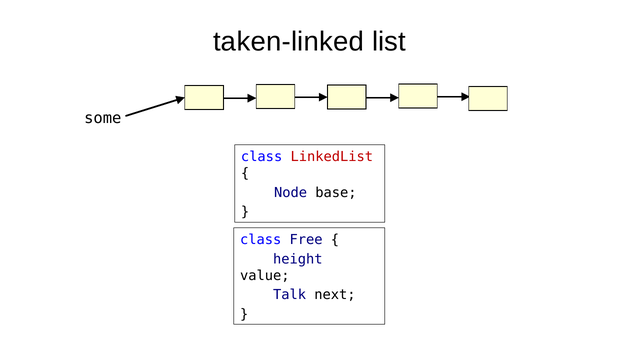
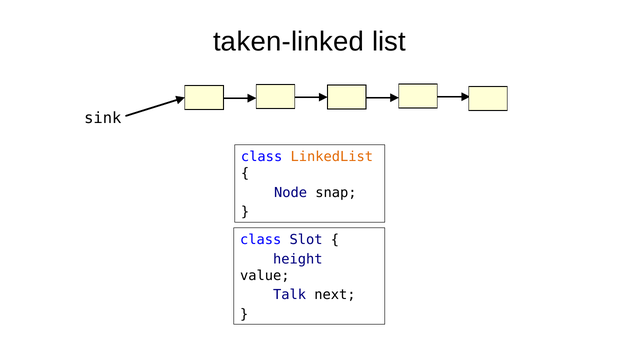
some: some -> sink (103, 118)
LinkedList colour: red -> orange (332, 157)
base: base -> snap (336, 193)
Free: Free -> Slot (306, 240)
